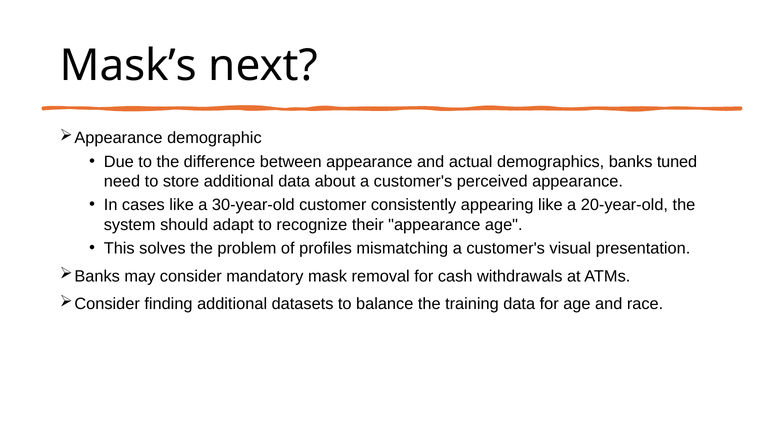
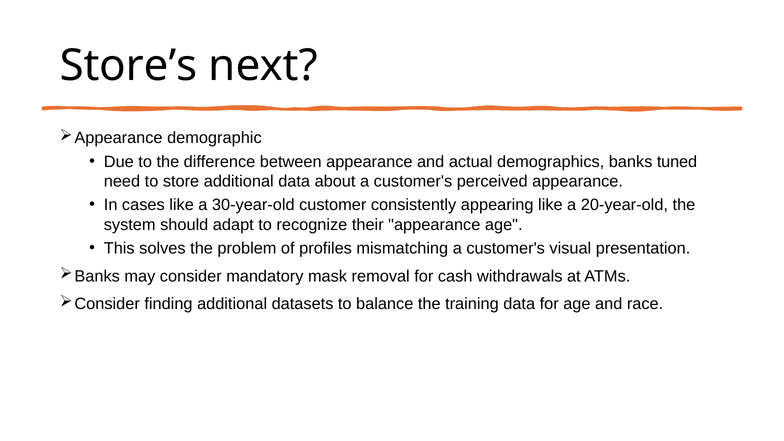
Mask’s: Mask’s -> Store’s (128, 66)
